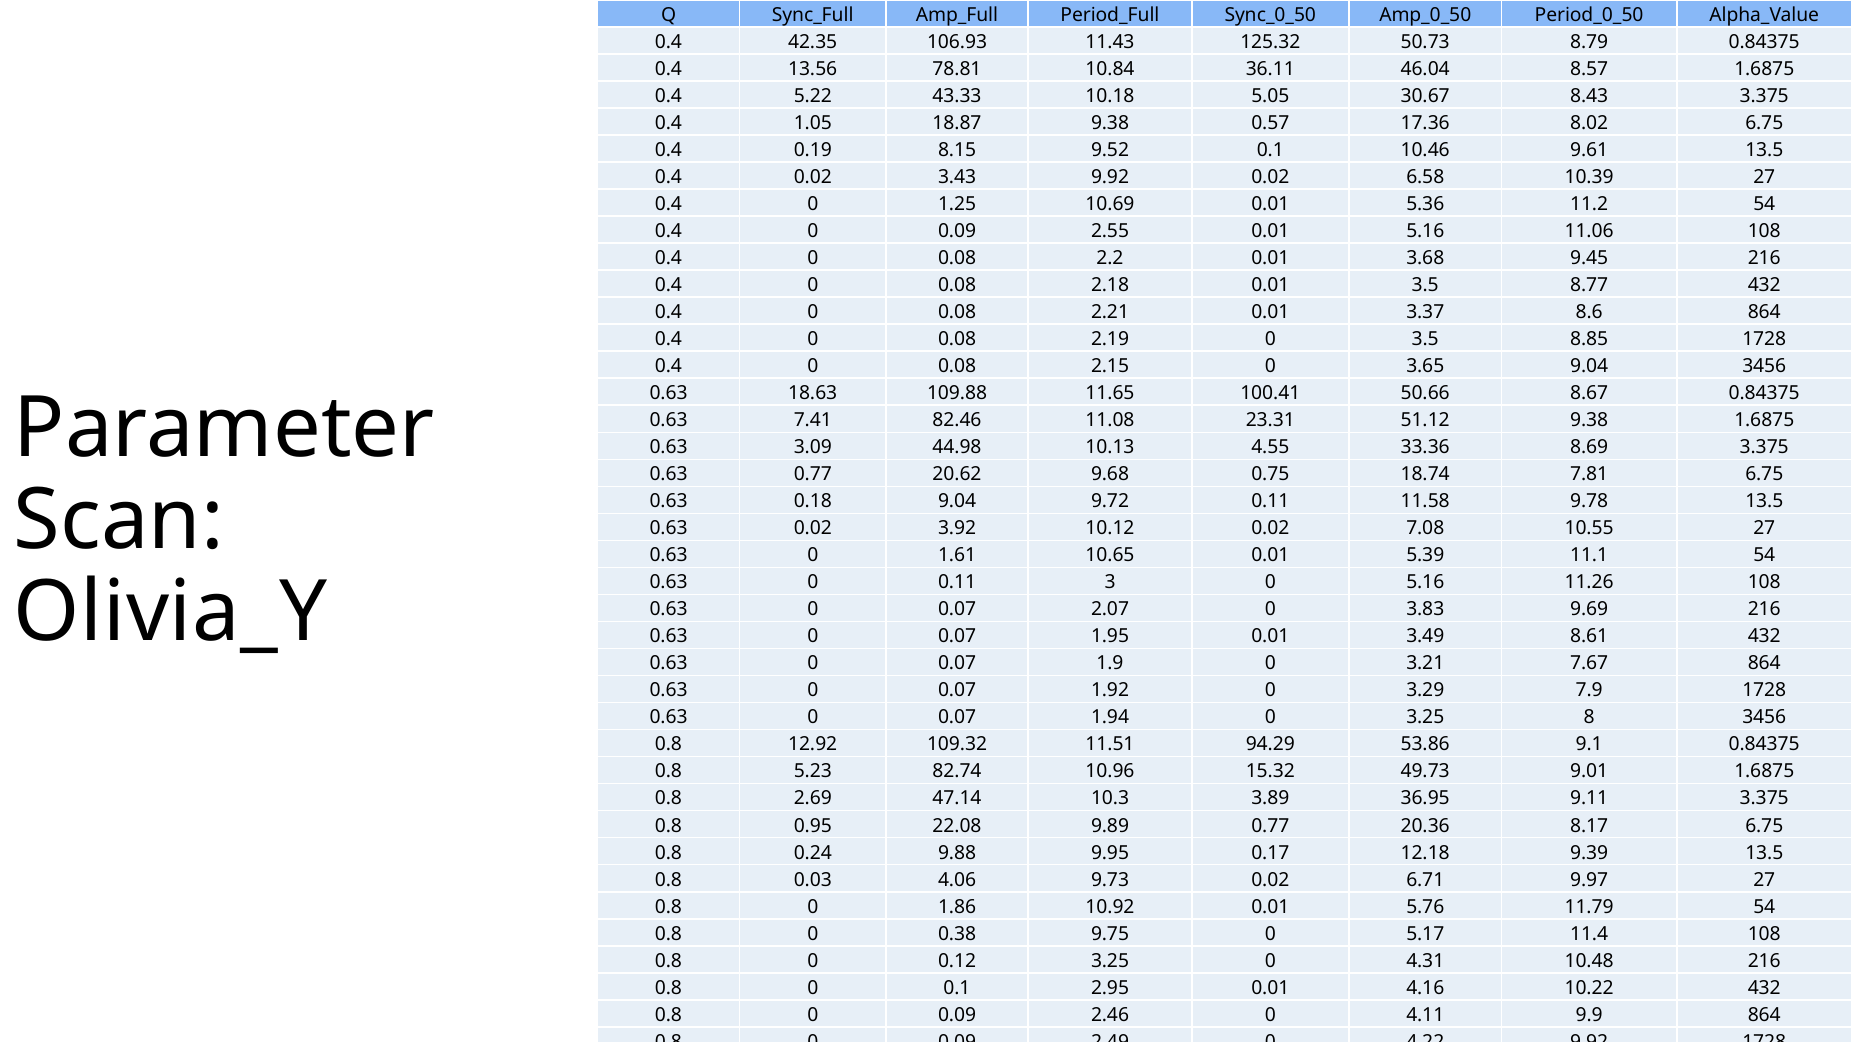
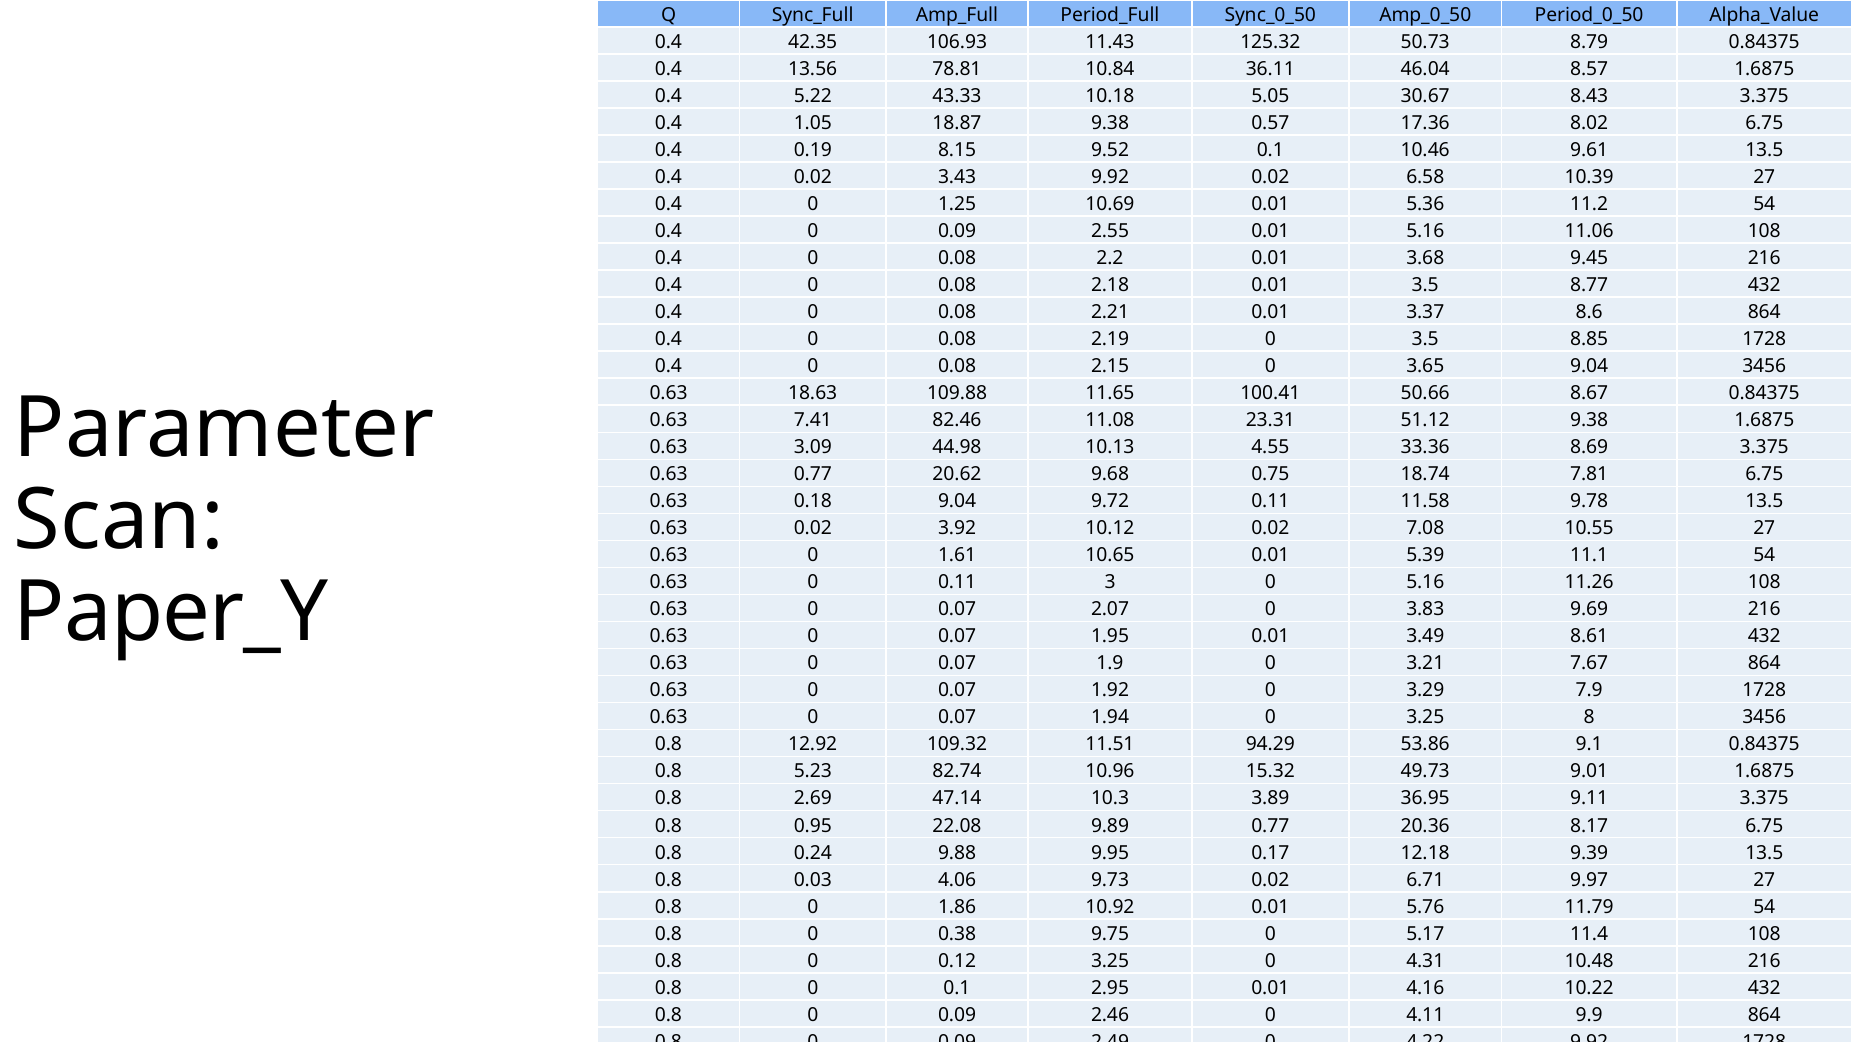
Olivia_Y: Olivia_Y -> Paper_Y (171, 612)
